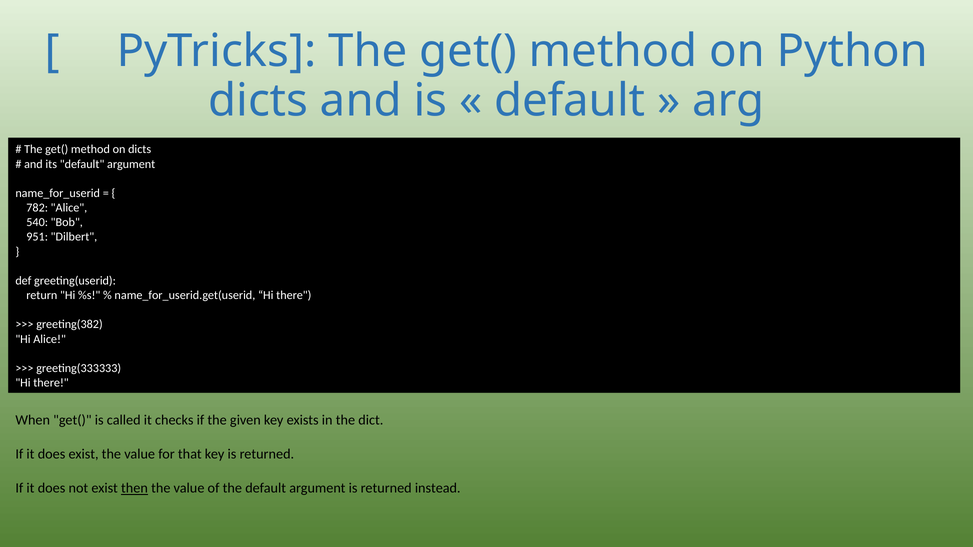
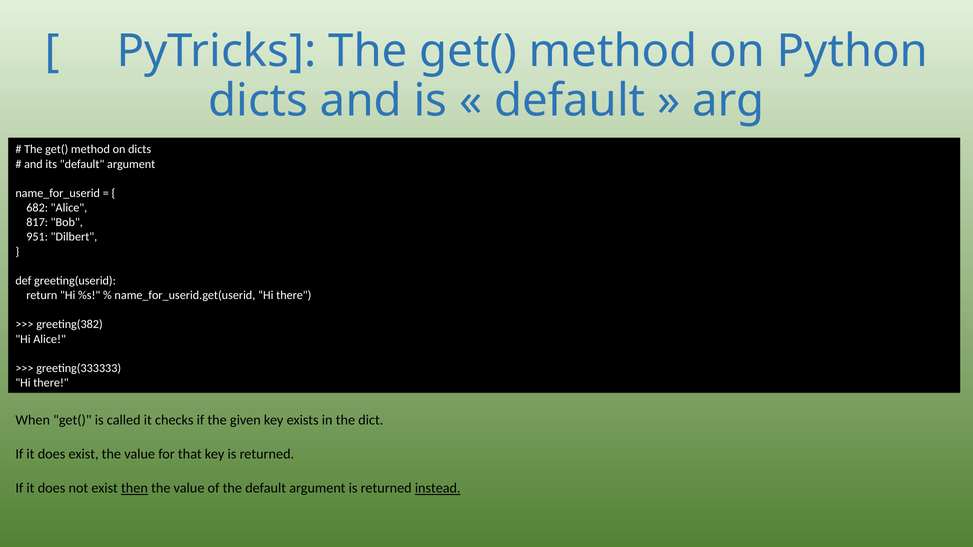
782: 782 -> 682 (37, 208)
540: 540 -> 817 (37, 222)
instead underline: none -> present (438, 489)
